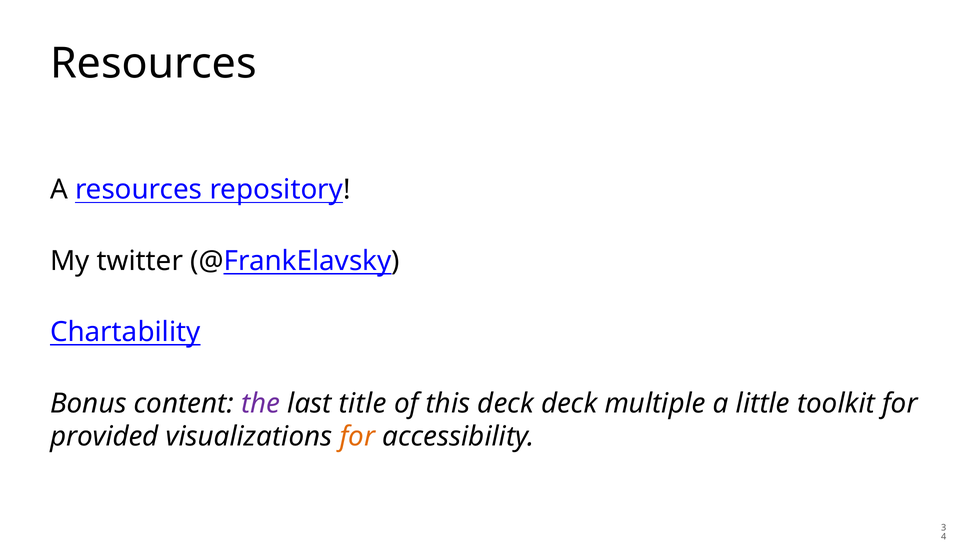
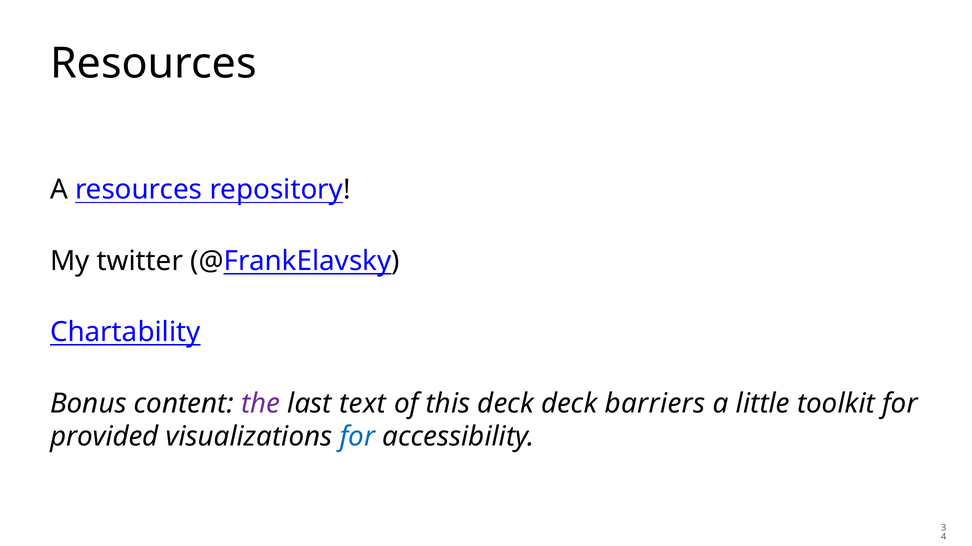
title: title -> text (363, 404)
multiple: multiple -> barriers (655, 404)
for colour: orange -> blue (357, 437)
